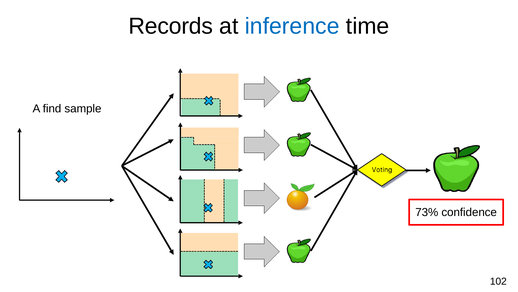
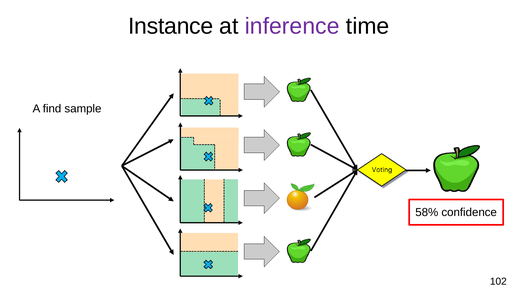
Records: Records -> Instance (171, 26)
inference colour: blue -> purple (292, 26)
73%: 73% -> 58% (427, 212)
